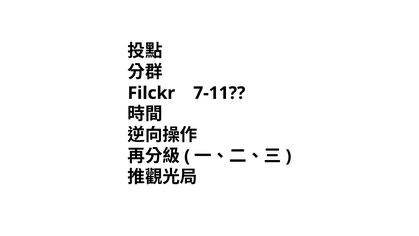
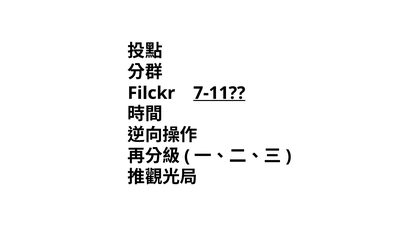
7-11 underline: none -> present (219, 93)
